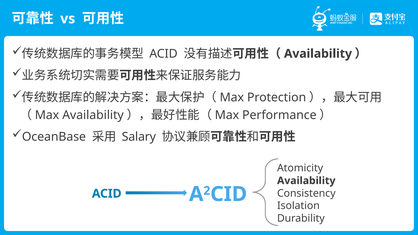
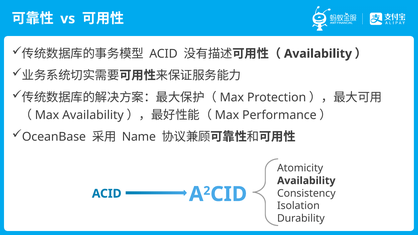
Salary: Salary -> Name (139, 137)
